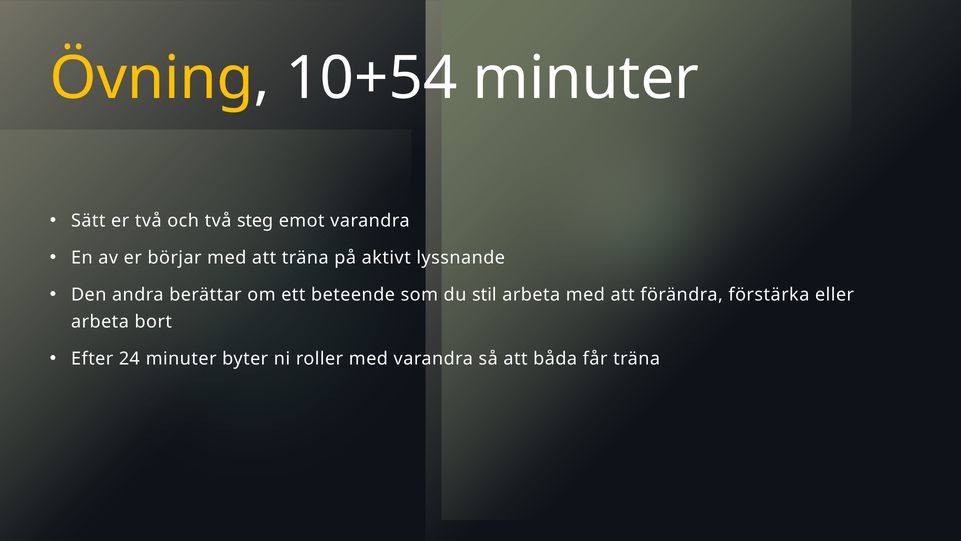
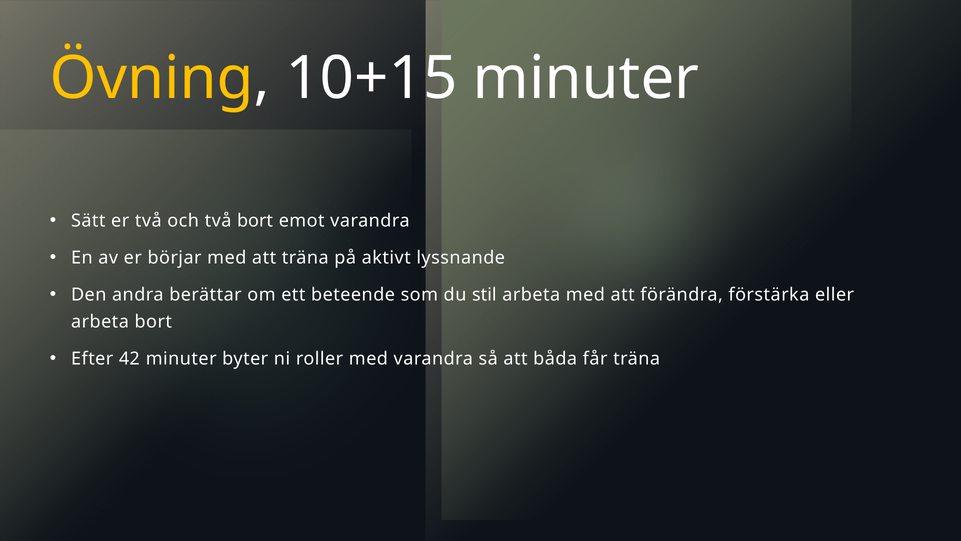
10+54: 10+54 -> 10+15 (371, 78)
två steg: steg -> bort (255, 220)
24: 24 -> 42 (129, 359)
